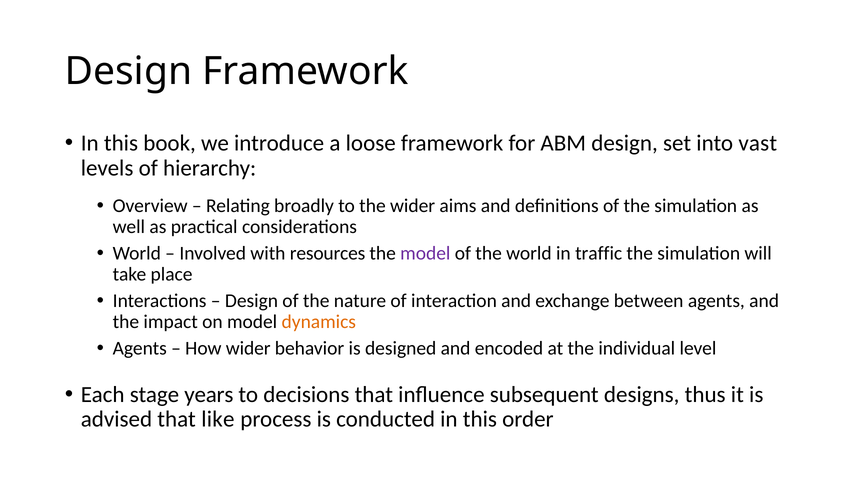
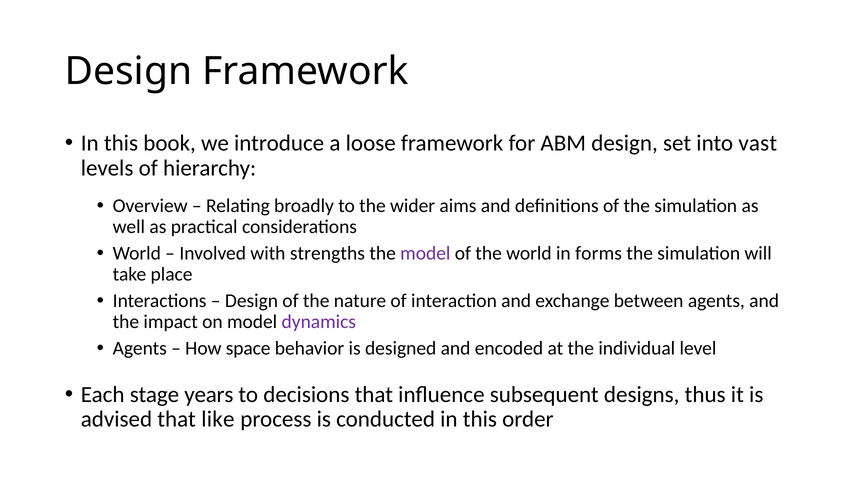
resources: resources -> strengths (327, 253)
traffic: traffic -> forms (599, 253)
dynamics colour: orange -> purple (319, 322)
How wider: wider -> space (248, 348)
